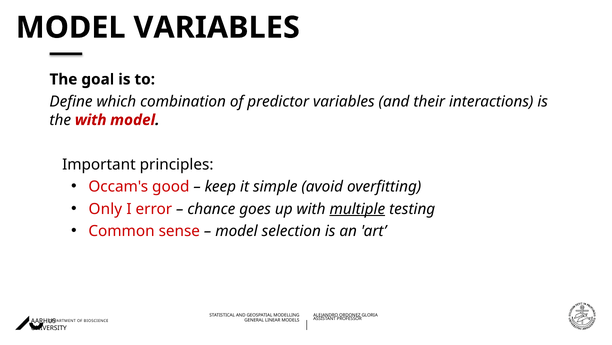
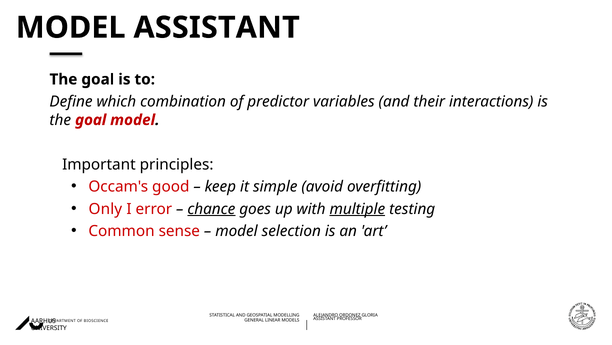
MODEL VARIABLES: VARIABLES -> ASSISTANT (217, 28)
with: with -> goal (91, 120)
chance underline: none -> present (211, 209)
